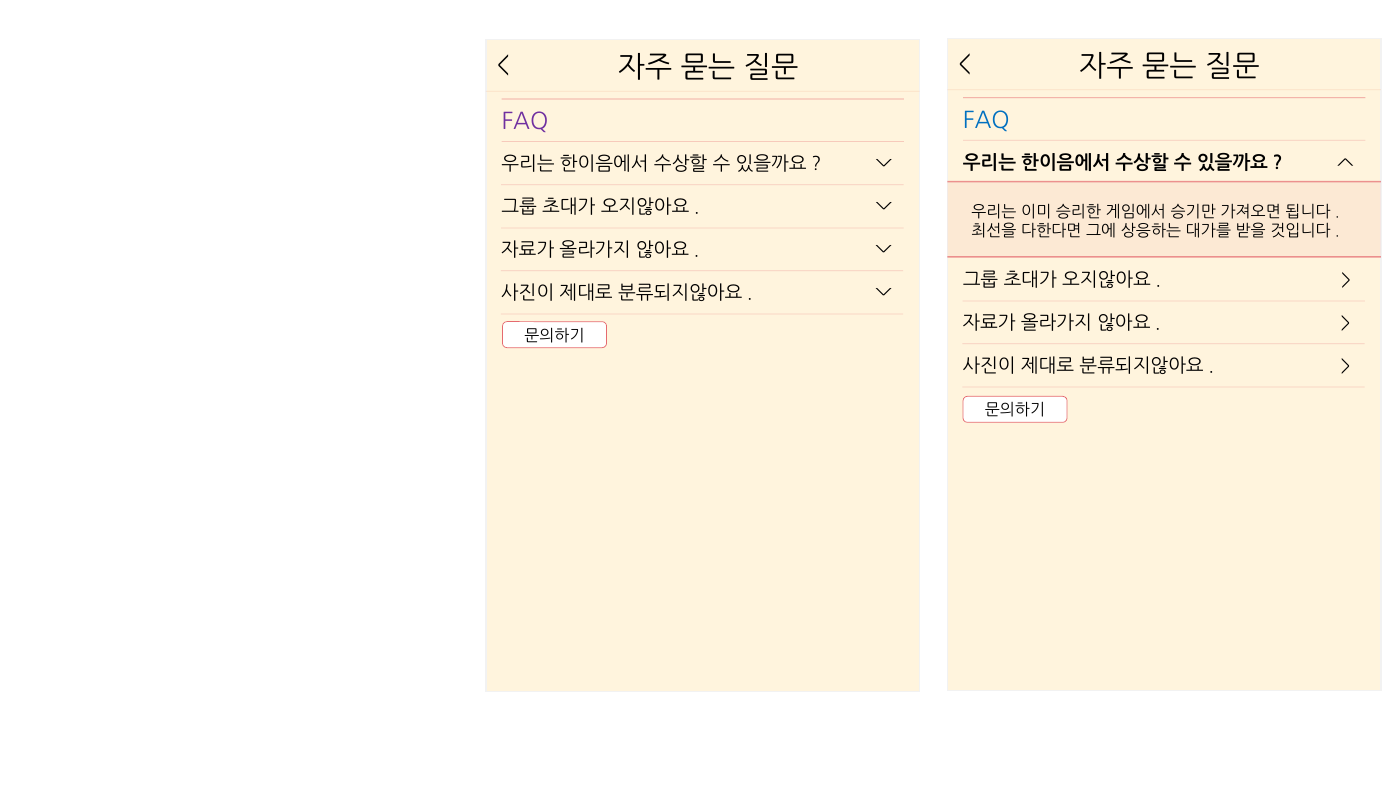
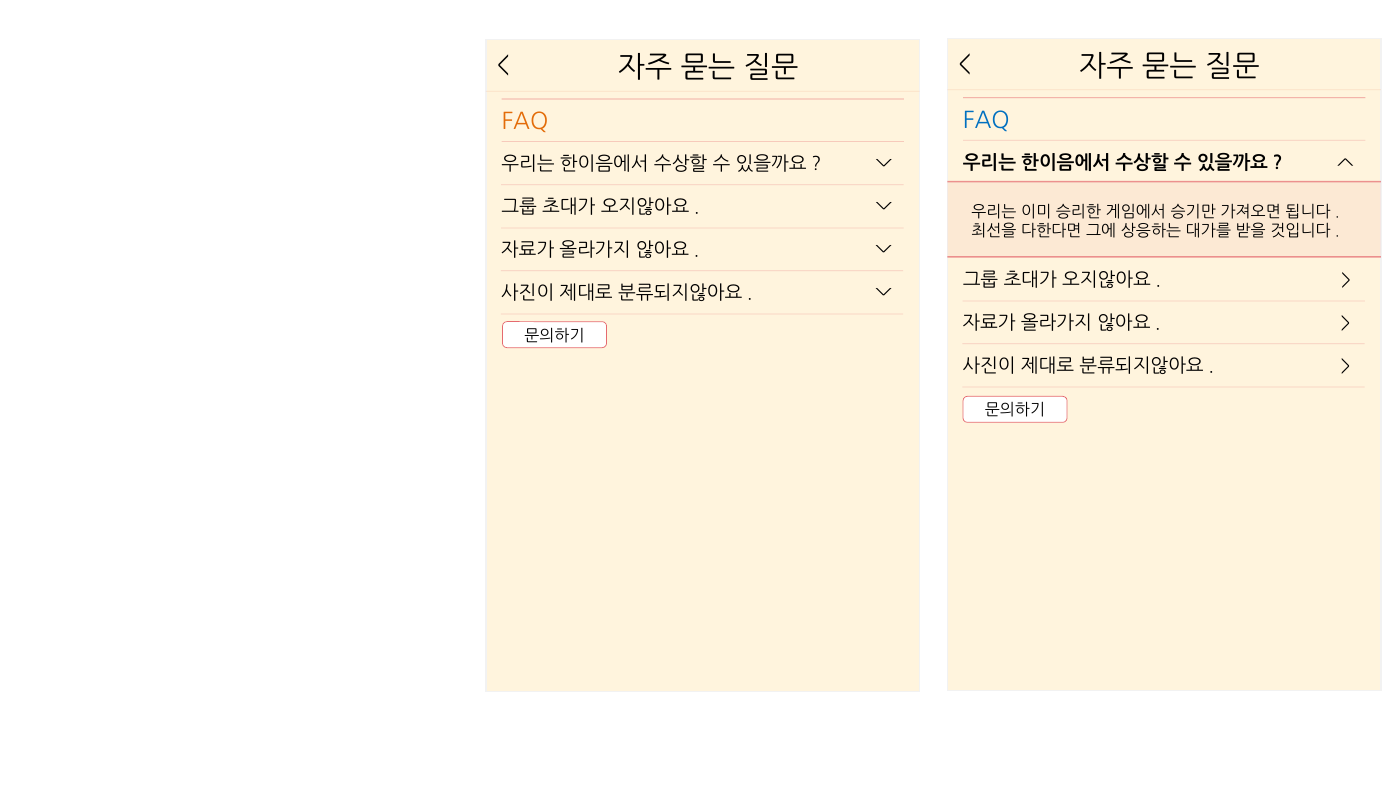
FAQ colour: purple -> orange (525, 122)
